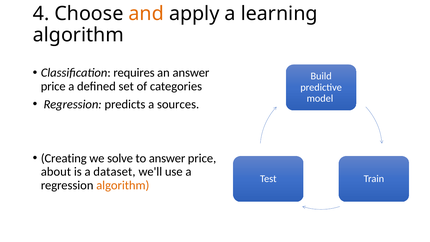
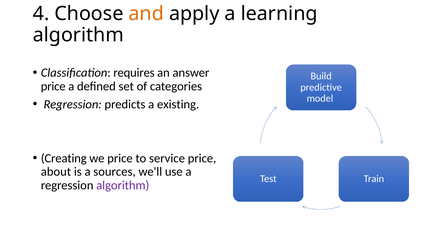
sources: sources -> existing (178, 104)
we solve: solve -> price (120, 158)
to answer: answer -> service (167, 158)
dataset: dataset -> sources (114, 172)
algorithm colour: orange -> purple (123, 185)
